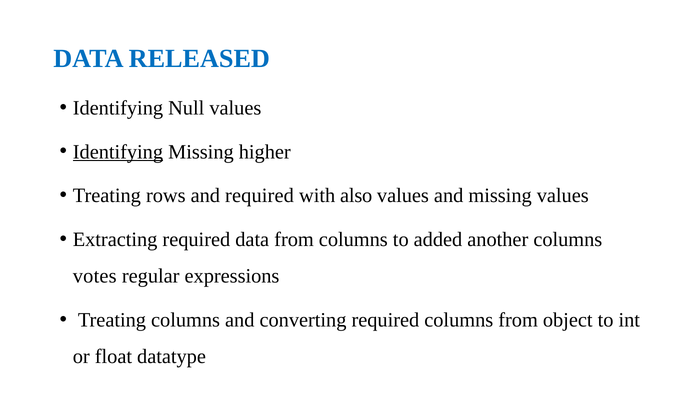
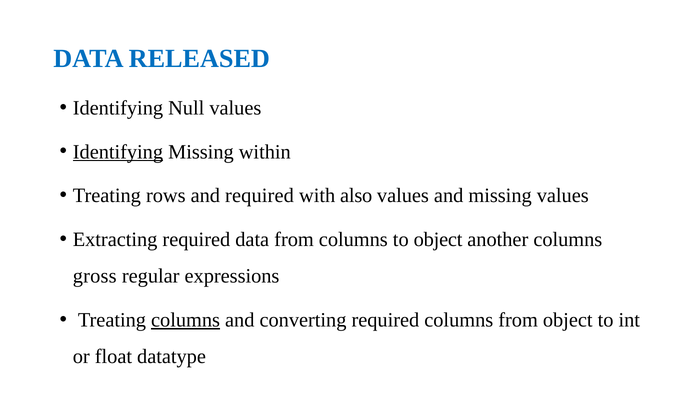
higher: higher -> within (265, 152)
to added: added -> object (438, 240)
votes: votes -> gross (95, 276)
columns underline: none -> present (186, 320)
